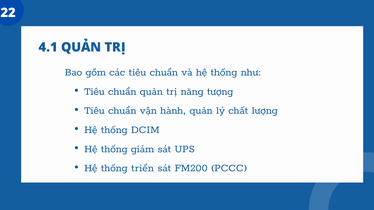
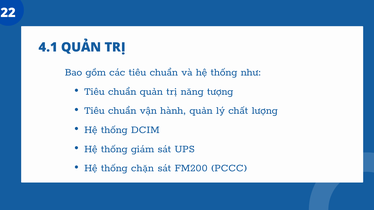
triển: triển -> chặn (142, 168)
